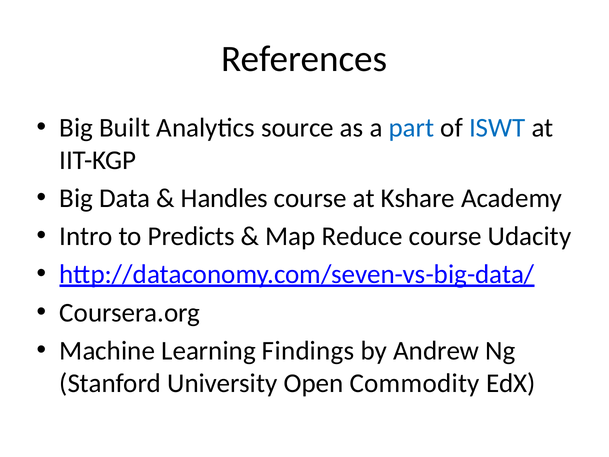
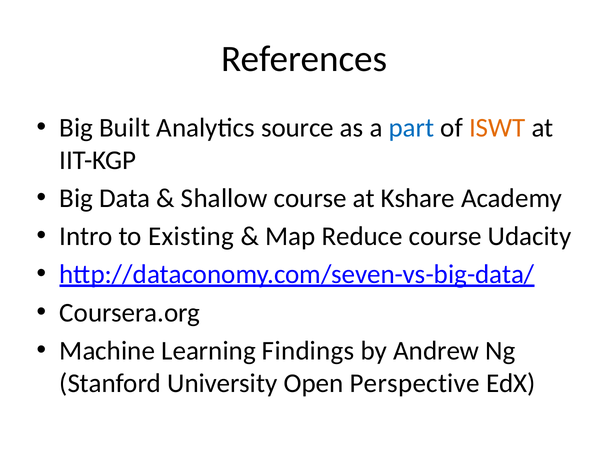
ISWT colour: blue -> orange (497, 128)
Handles: Handles -> Shallow (224, 198)
Predicts: Predicts -> Existing (191, 236)
Commodity: Commodity -> Perspective (415, 383)
